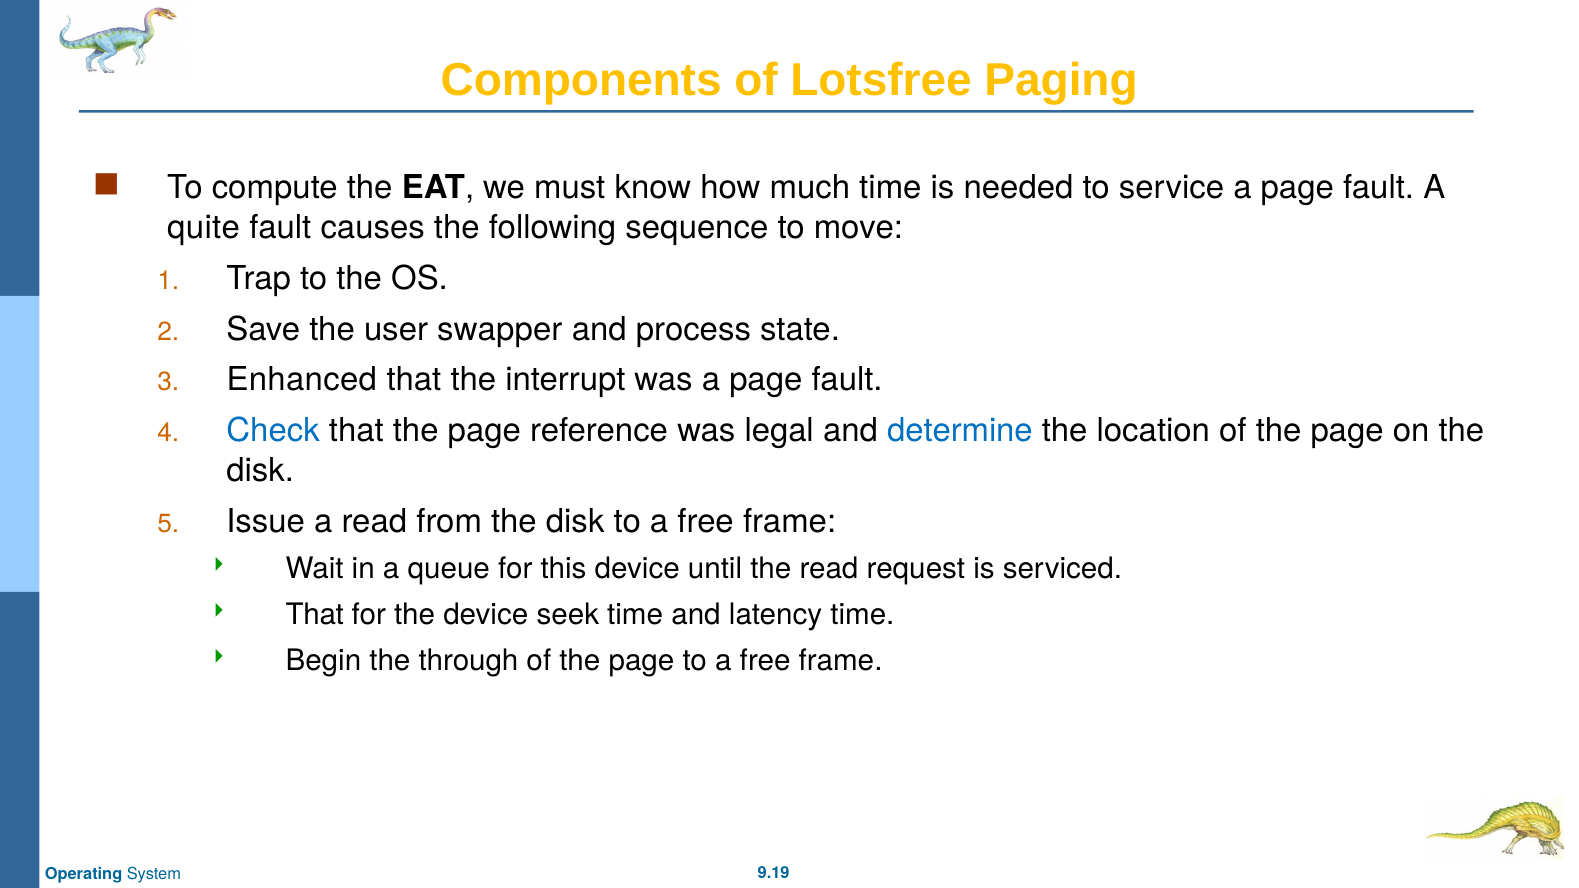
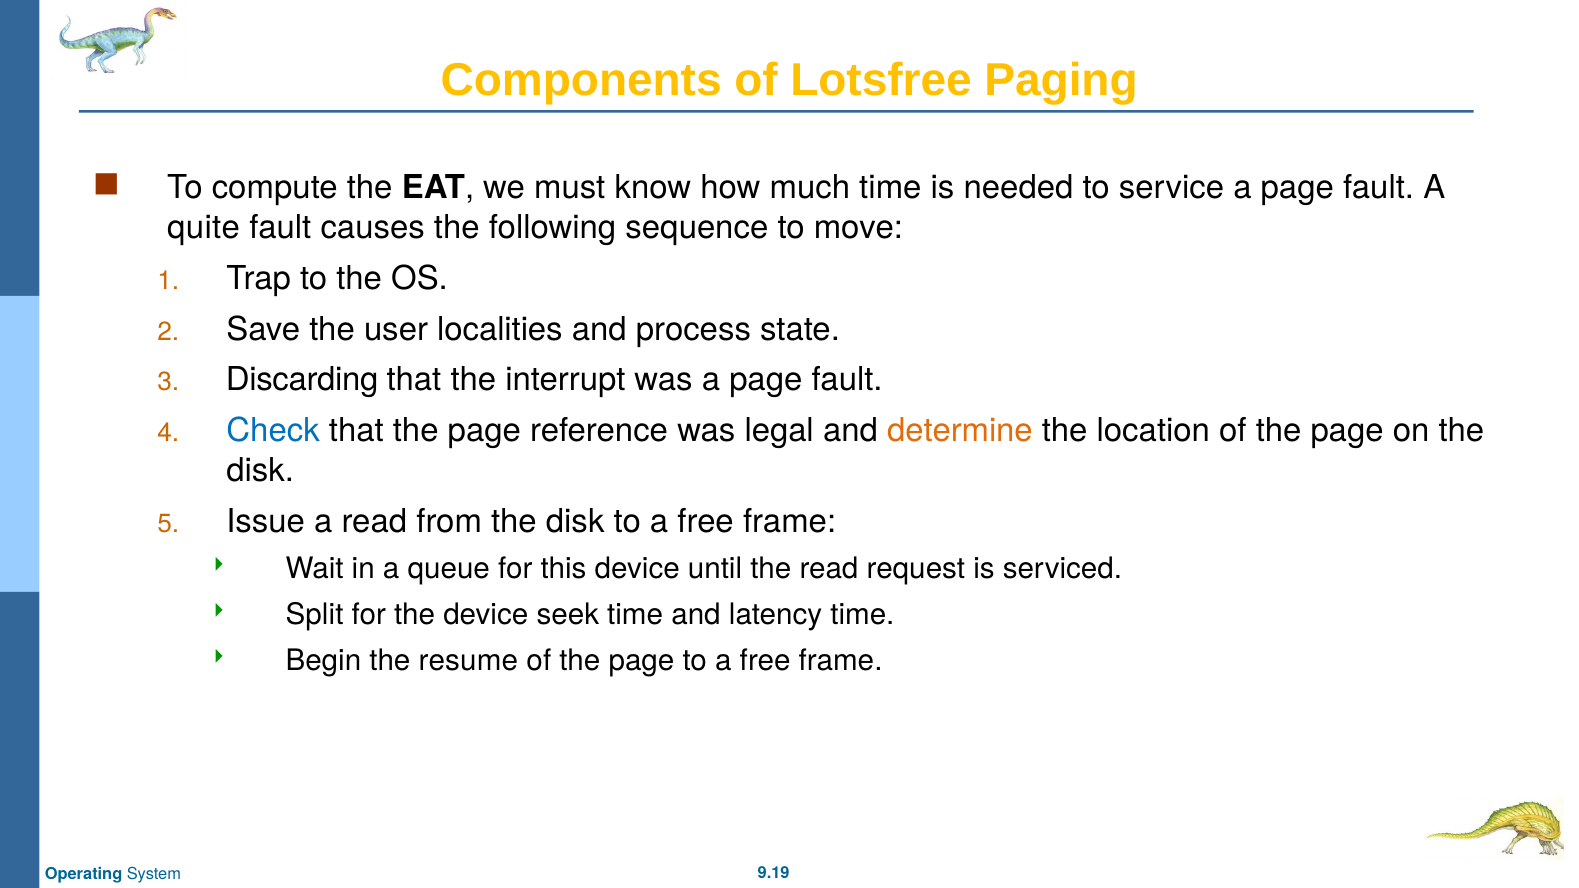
swapper: swapper -> localities (500, 329)
Enhanced: Enhanced -> Discarding (302, 380)
determine colour: blue -> orange (960, 431)
That: That -> Split (315, 615)
through: through -> resume (468, 661)
